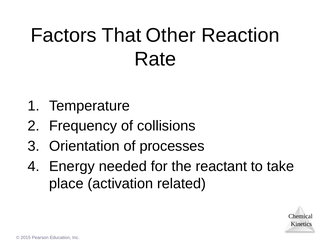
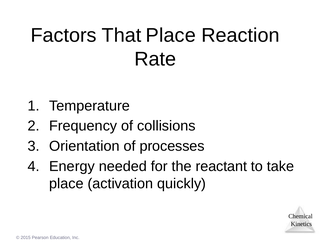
That Other: Other -> Place (171, 35)
related: related -> quickly (182, 184)
